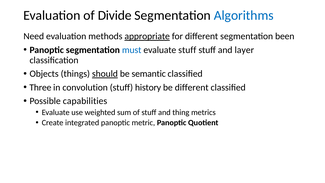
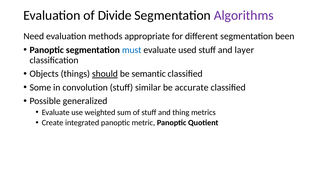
Algorithms colour: blue -> purple (244, 15)
appropriate underline: present -> none (147, 36)
evaluate stuff: stuff -> used (187, 50)
Three: Three -> Some (40, 87)
history: history -> similar (148, 87)
be different: different -> accurate (192, 87)
capabilities: capabilities -> generalized (85, 101)
